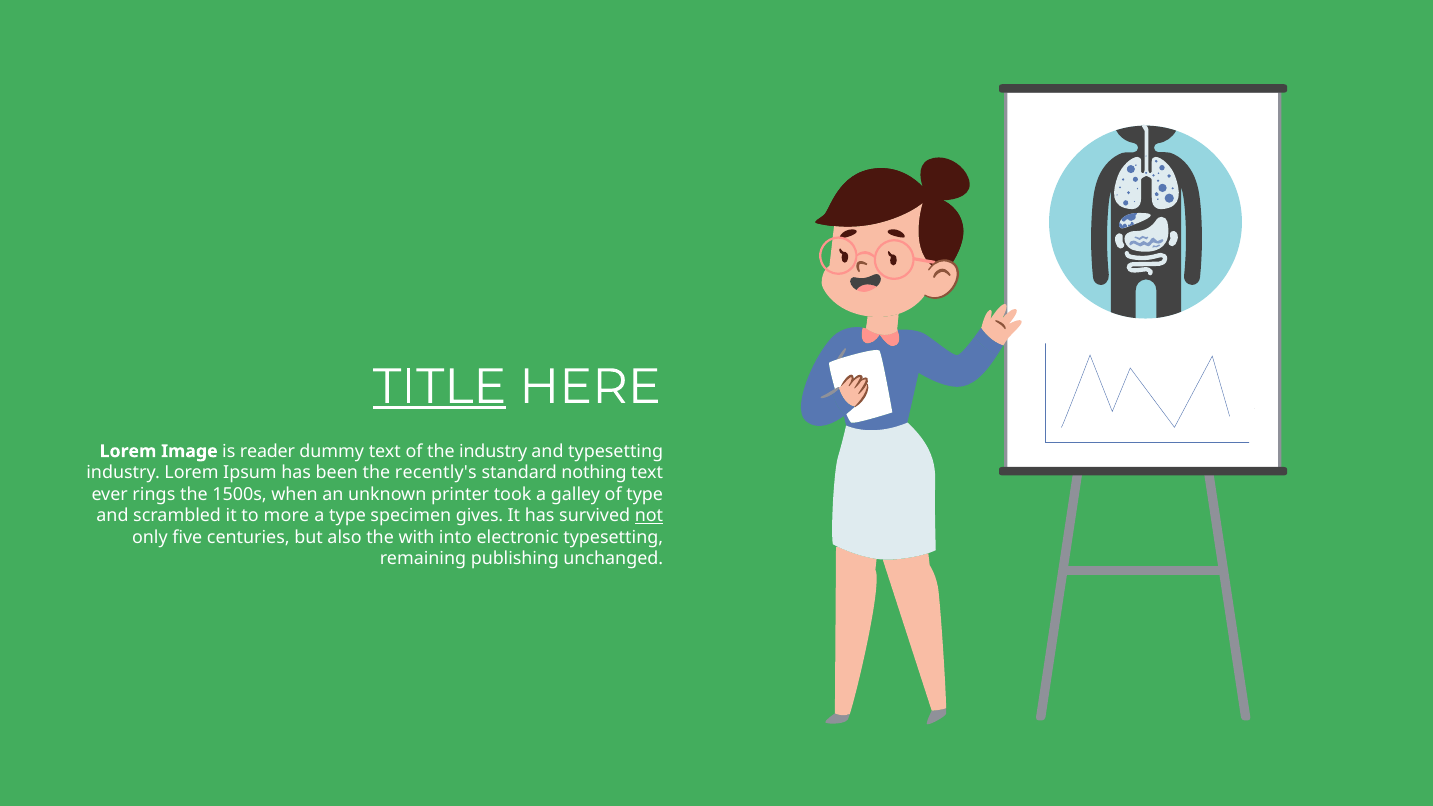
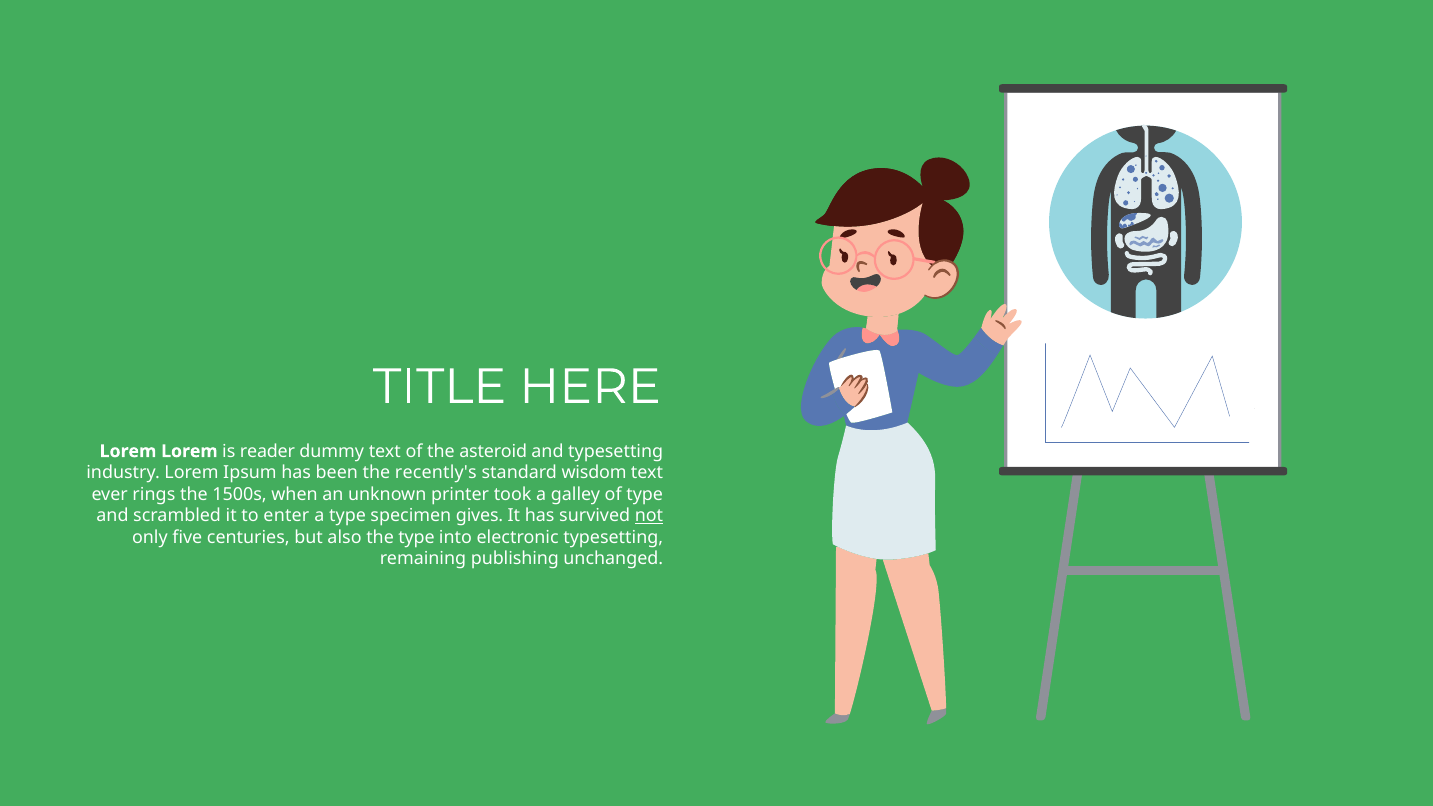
TITLE underline: present -> none (440, 387)
Lorem Image: Image -> Lorem (189, 451)
the industry: industry -> asteroid (493, 451)
nothing: nothing -> wisdom (594, 473)
more: more -> enter (286, 516)
the with: with -> type (417, 537)
